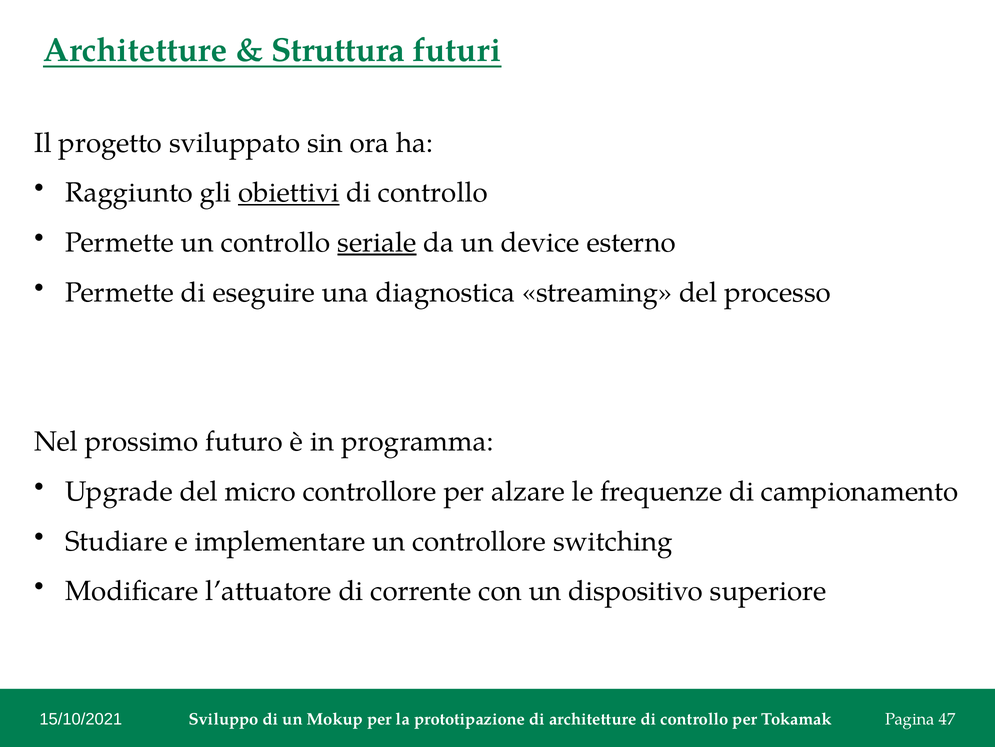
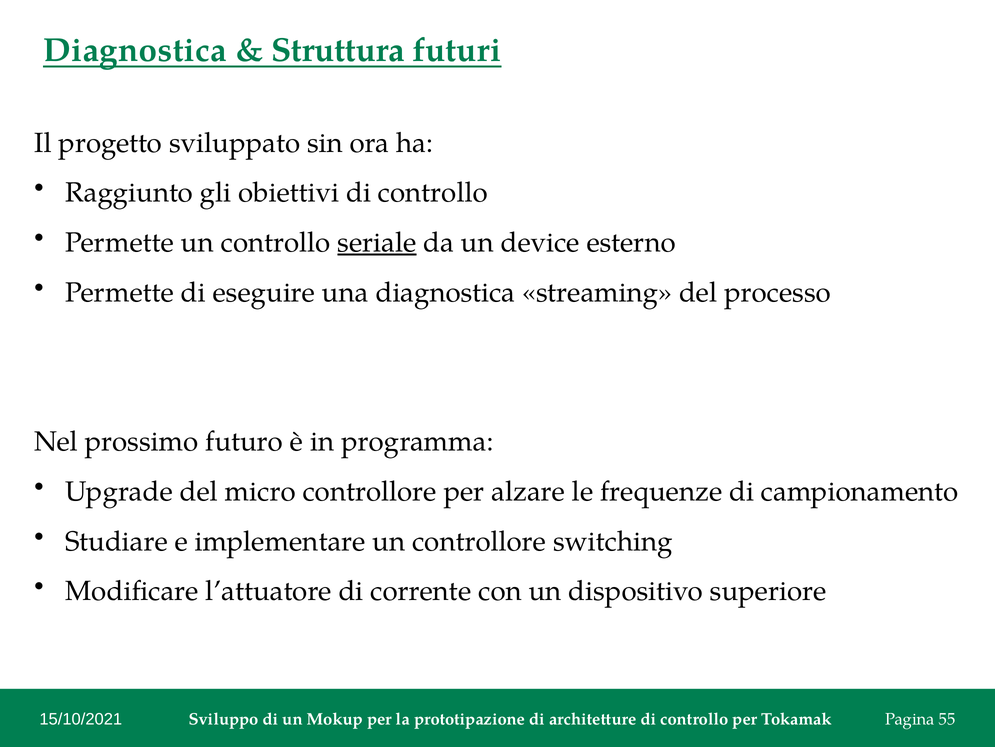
Architetture: Architetture -> Diagnostica (135, 50)
obiettivi underline: present -> none (289, 193)
47: 47 -> 55 (947, 718)
